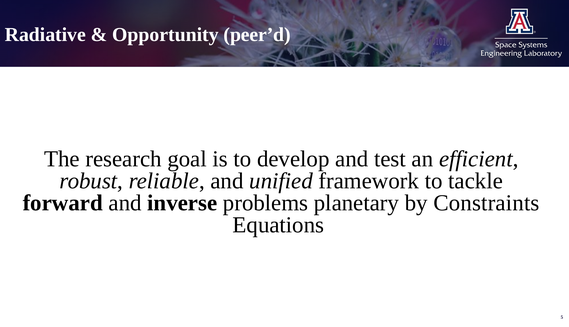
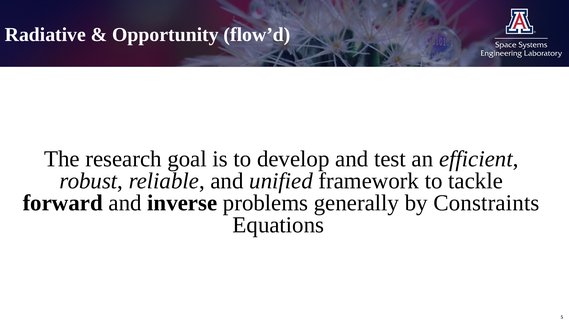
peer’d: peer’d -> flow’d (257, 35)
planetary: planetary -> generally (356, 203)
